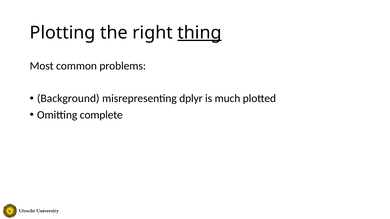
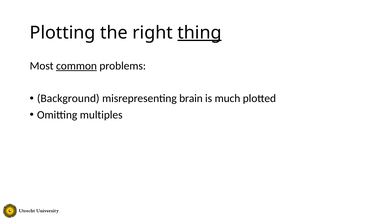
common underline: none -> present (76, 66)
dplyr: dplyr -> brain (191, 99)
complete: complete -> multiples (101, 115)
